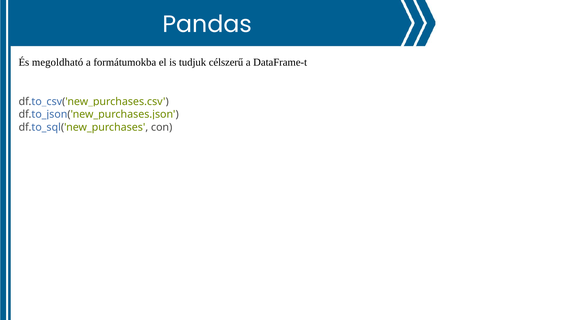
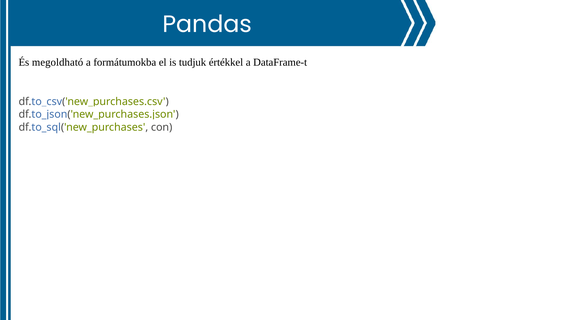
célszerű: célszerű -> értékkel (226, 62)
